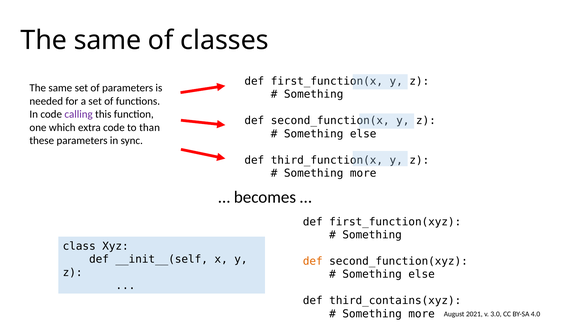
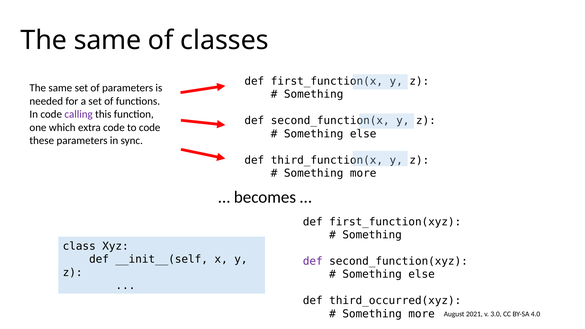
to than: than -> code (150, 128)
def colour: orange -> purple (313, 261)
third_contains(xyz: third_contains(xyz -> third_occurred(xyz (395, 301)
